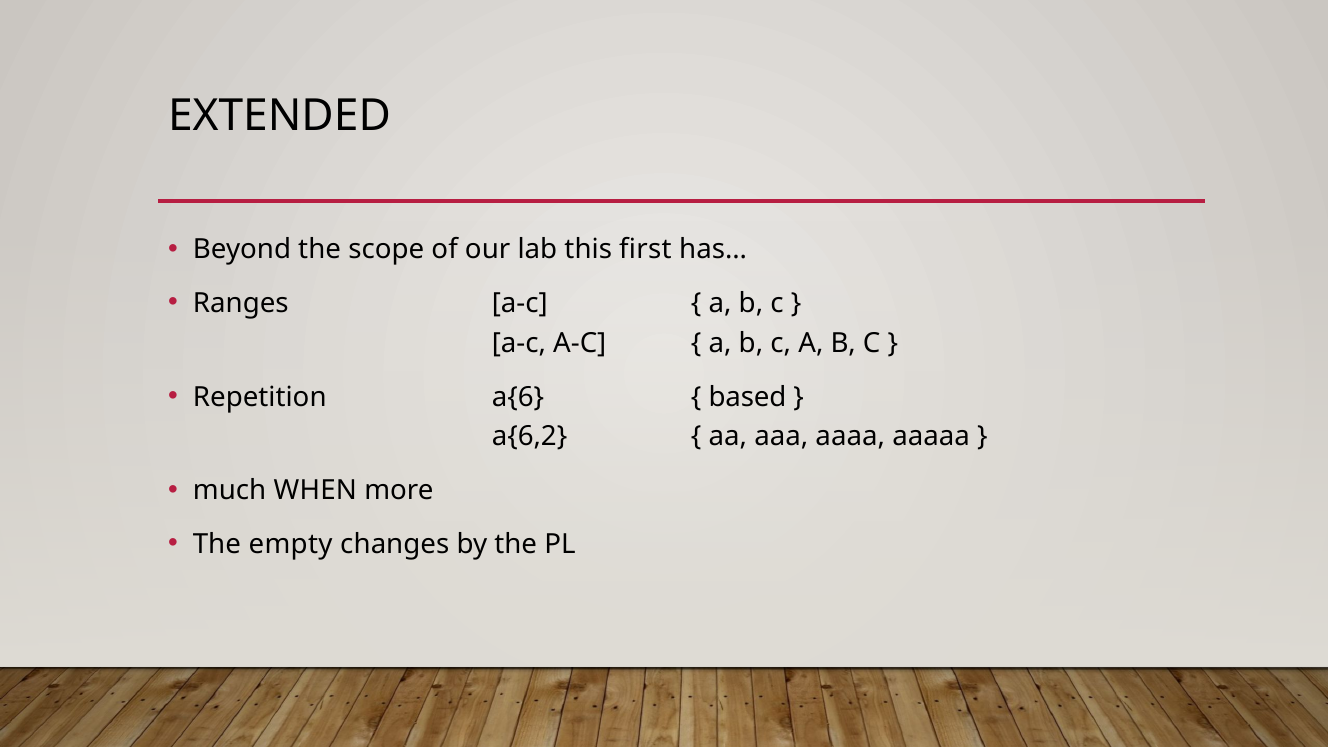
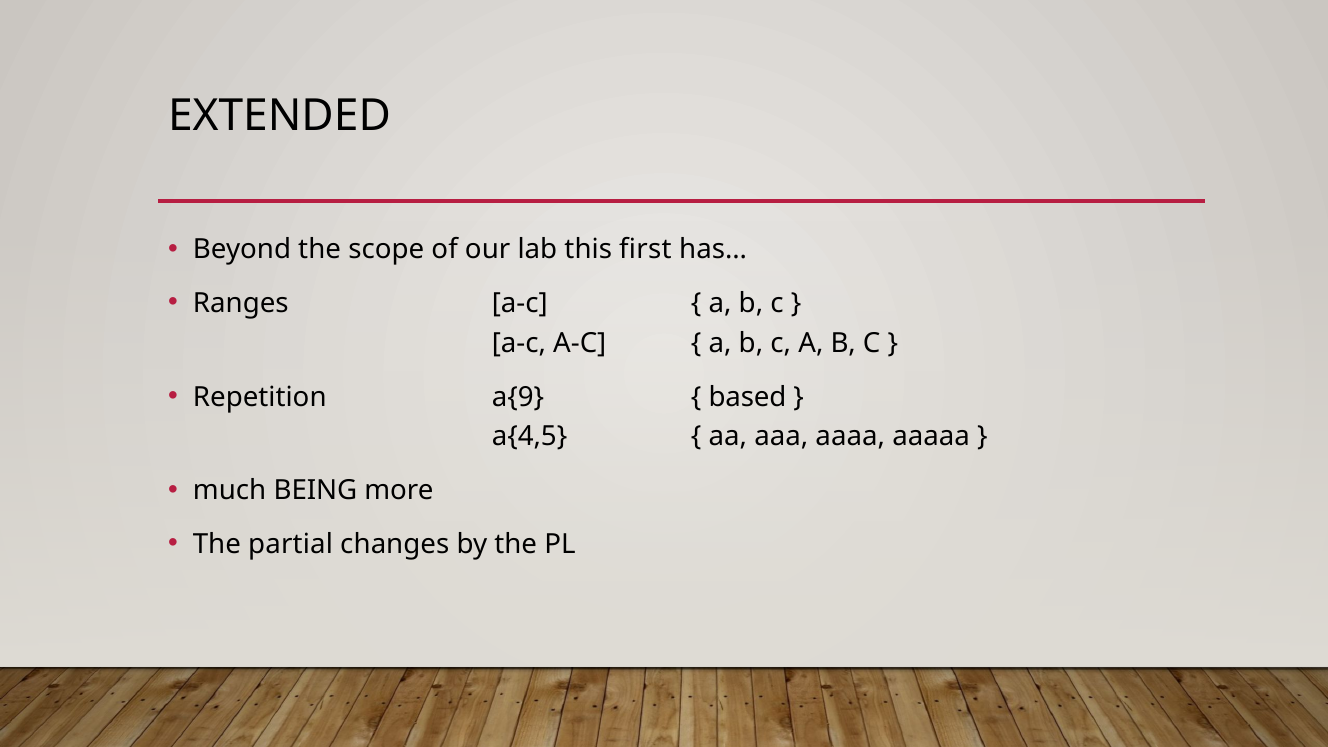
a{6: a{6 -> a{9 (518, 397)
a{6,2: a{6,2 -> a{4,5 (530, 437)
WHEN: WHEN -> BEING (315, 490)
empty: empty -> partial (291, 544)
